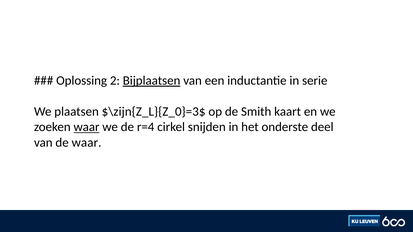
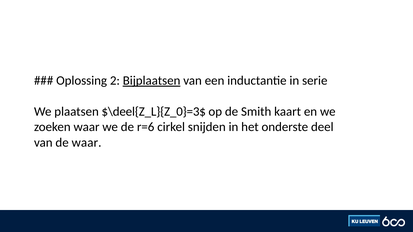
$\zijn{Z_L}{Z_0}=3$: $\zijn{Z_L}{Z_0}=3$ -> $\deel{Z_L}{Z_0}=3$ (154, 112)
waar underline: present -> none (87, 127)
r=4: r=4 -> r=6 (146, 127)
